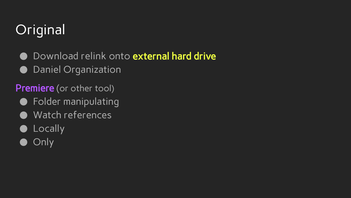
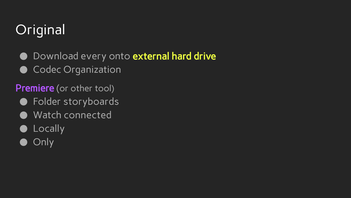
relink: relink -> every (94, 56)
Daniel: Daniel -> Codec (47, 69)
manipulating: manipulating -> storyboards (91, 101)
references: references -> connected (88, 115)
